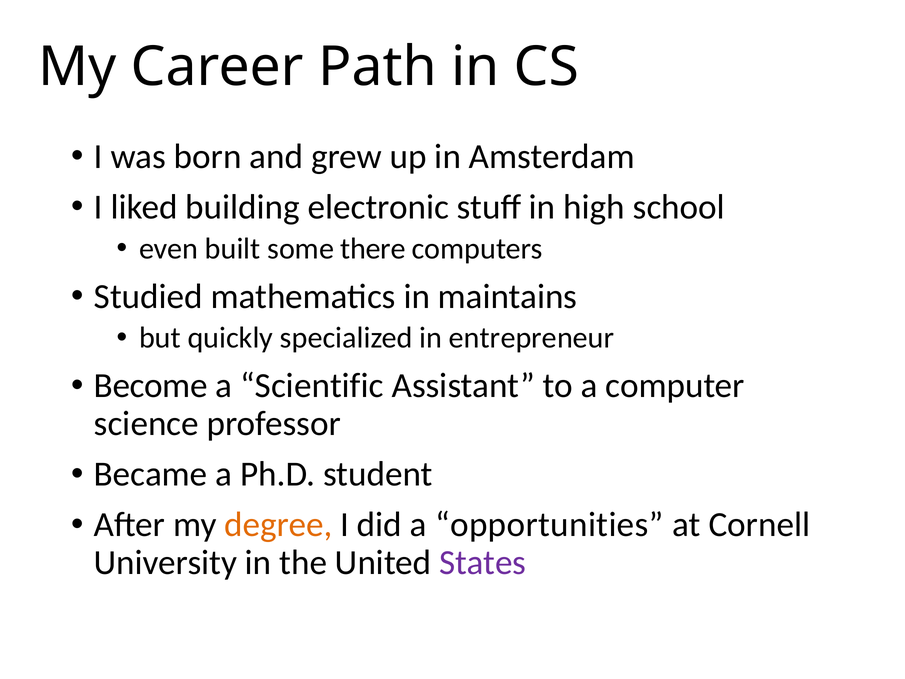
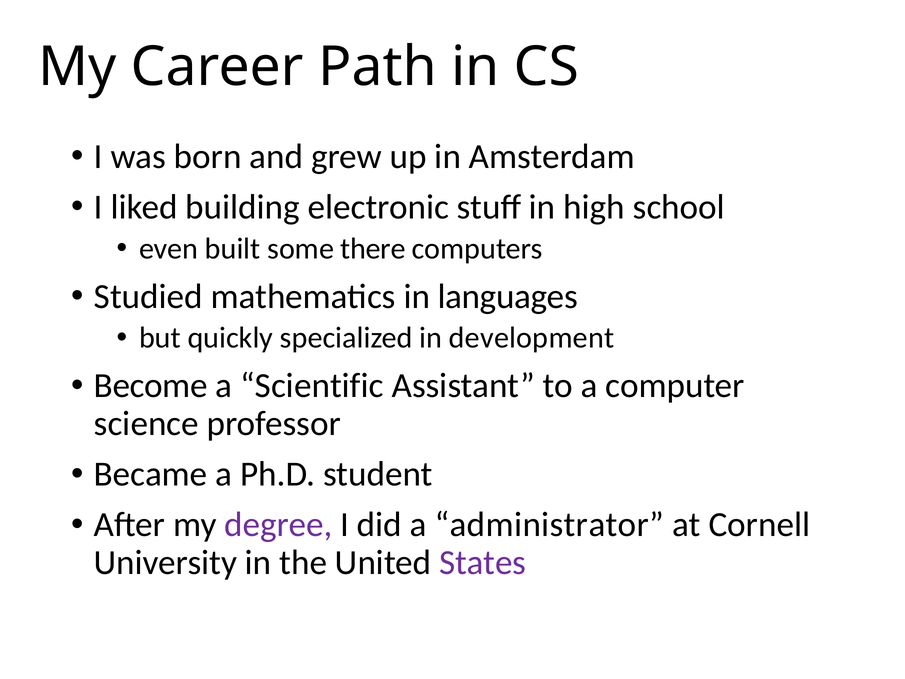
maintains: maintains -> languages (508, 296)
entrepreneur: entrepreneur -> development (532, 338)
degree colour: orange -> purple (278, 525)
opportunities: opportunities -> administrator (549, 525)
